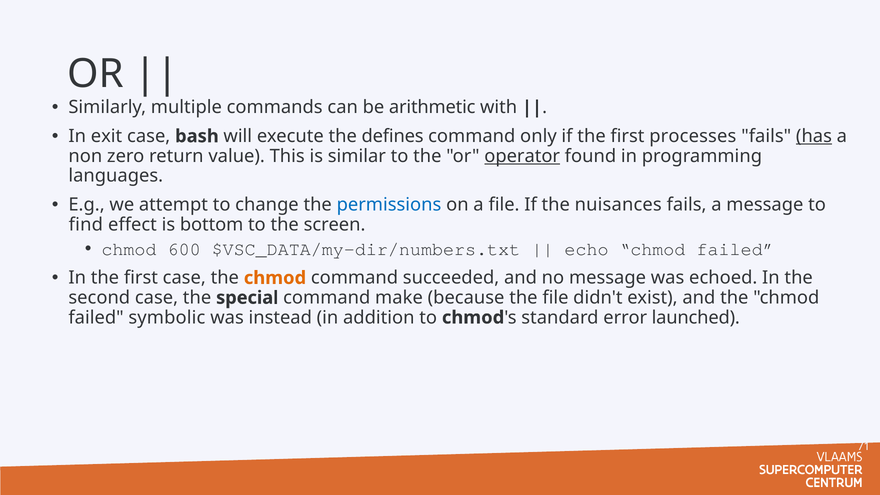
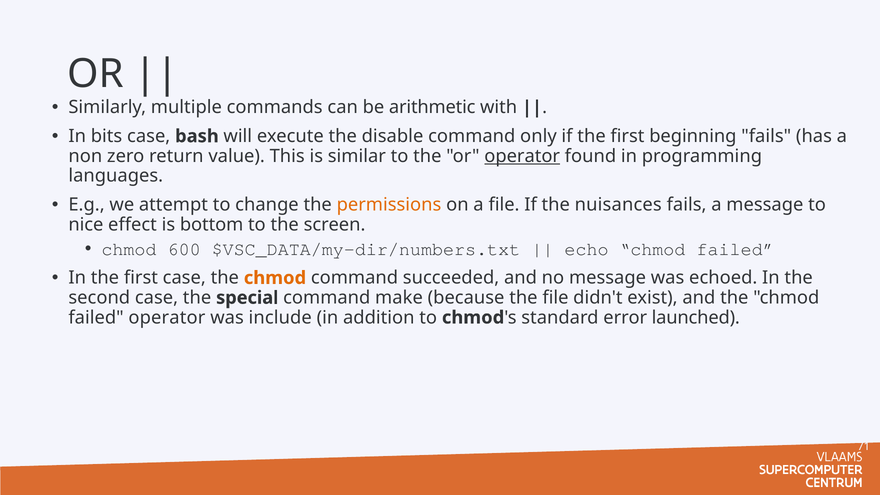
exit: exit -> bits (107, 136)
defines: defines -> disable (393, 136)
processes: processes -> beginning (693, 136)
has underline: present -> none (814, 136)
permissions colour: blue -> orange (389, 205)
find: find -> nice (86, 225)
failed symbolic: symbolic -> operator (167, 318)
instead: instead -> include (280, 318)
